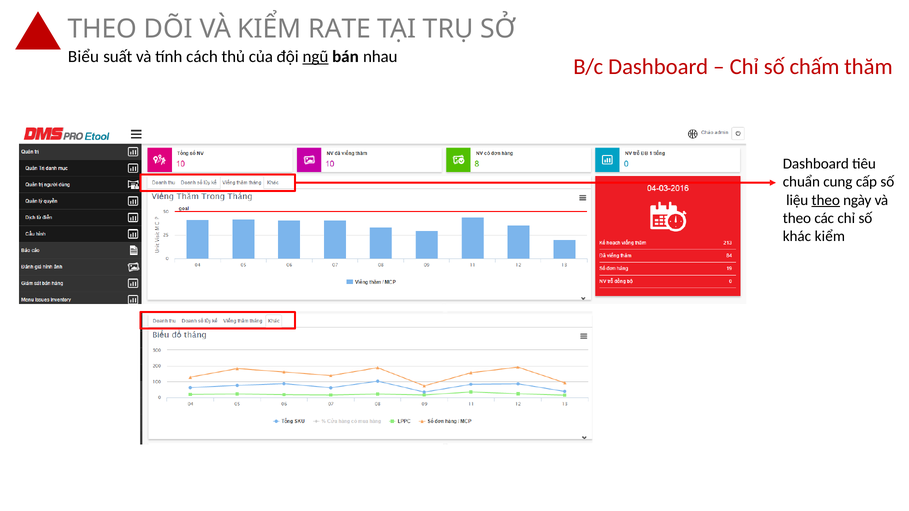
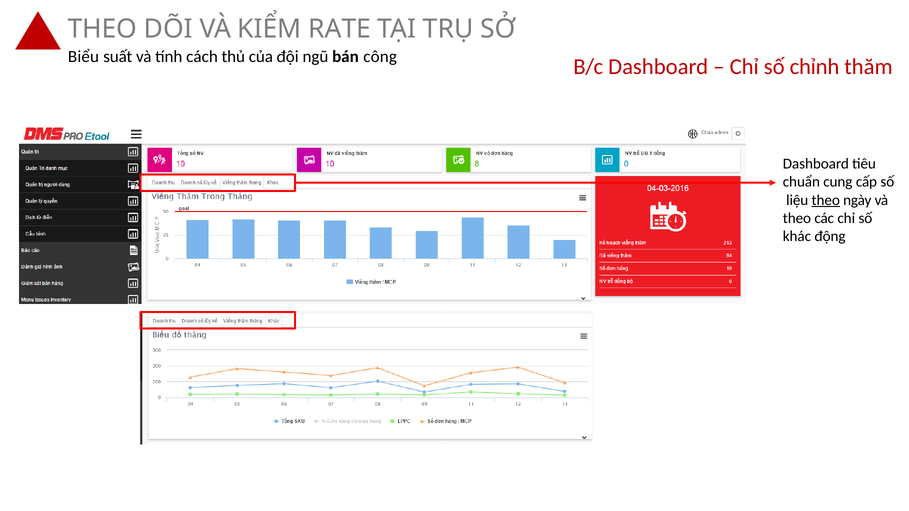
ngũ underline: present -> none (315, 57)
nhau: nhau -> công (380, 57)
chấm: chấm -> chỉnh (815, 67)
khác kiểm: kiểm -> động (830, 237)
